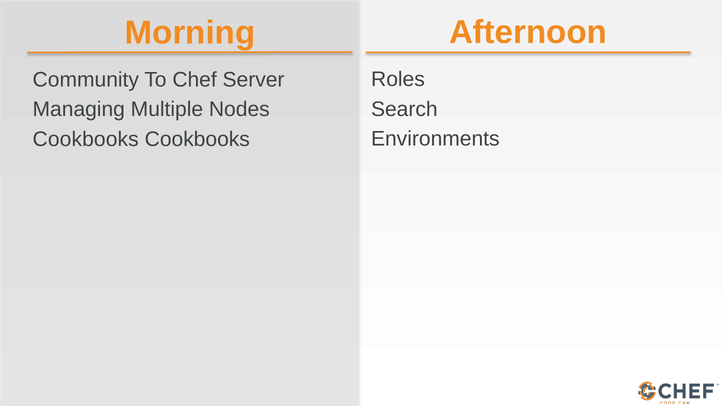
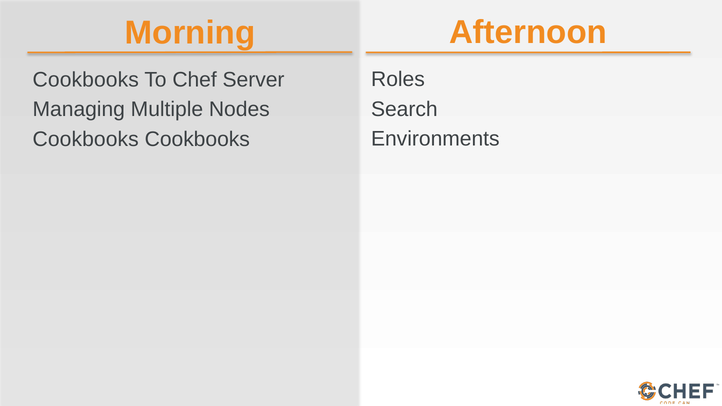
Community: Community -> Cookbooks (86, 80)
